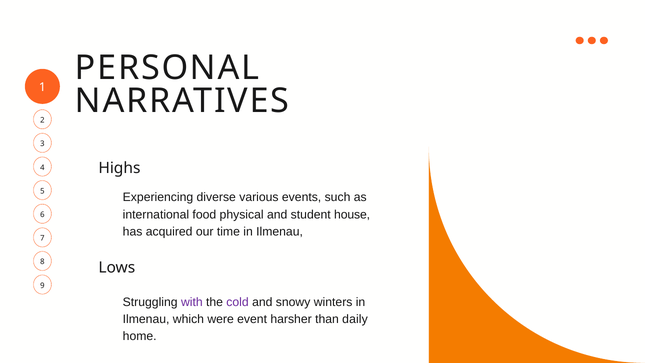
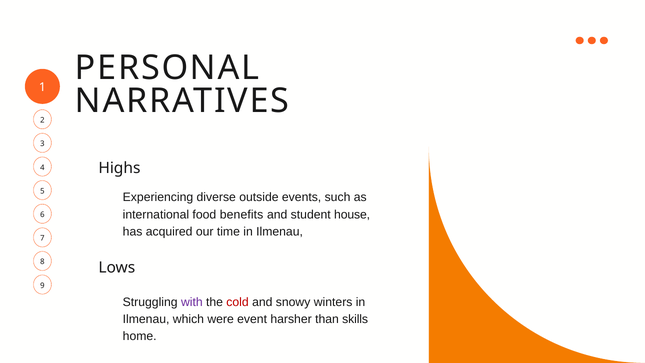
various: various -> outside (259, 197)
physical: physical -> benefits (242, 214)
cold colour: purple -> red (238, 302)
daily: daily -> skills (355, 319)
